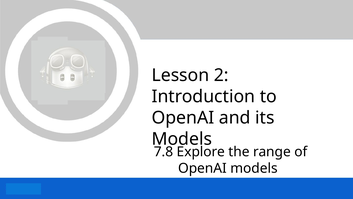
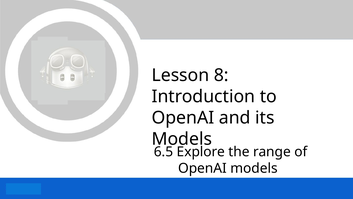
2: 2 -> 8 (221, 75)
7.8: 7.8 -> 6.5 (163, 152)
